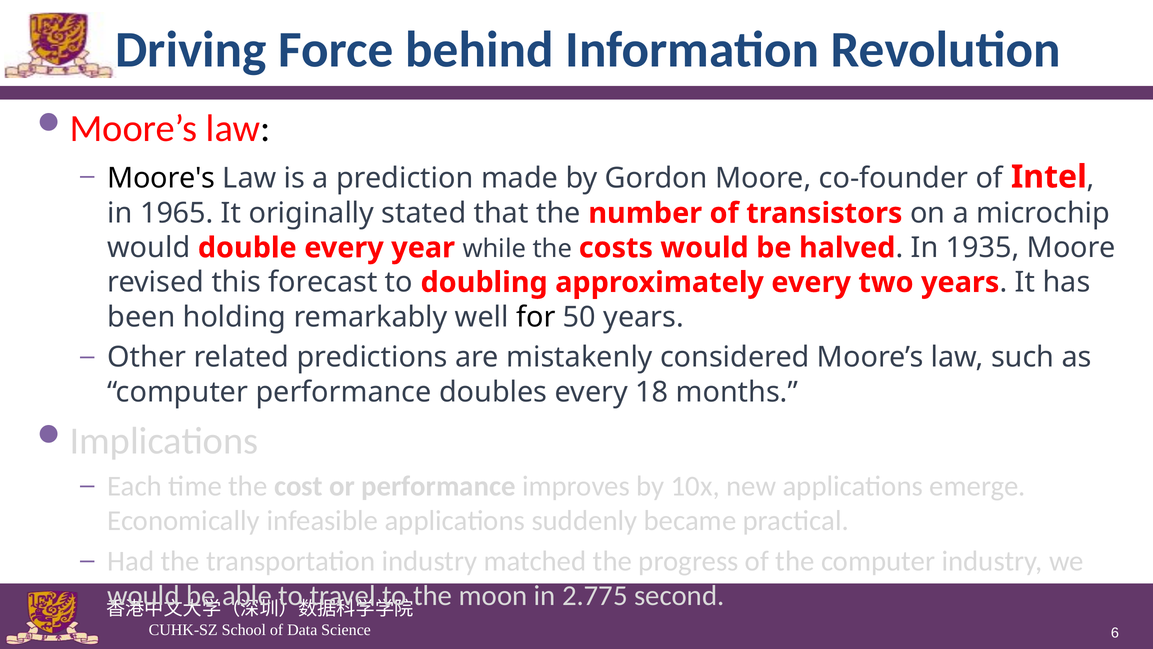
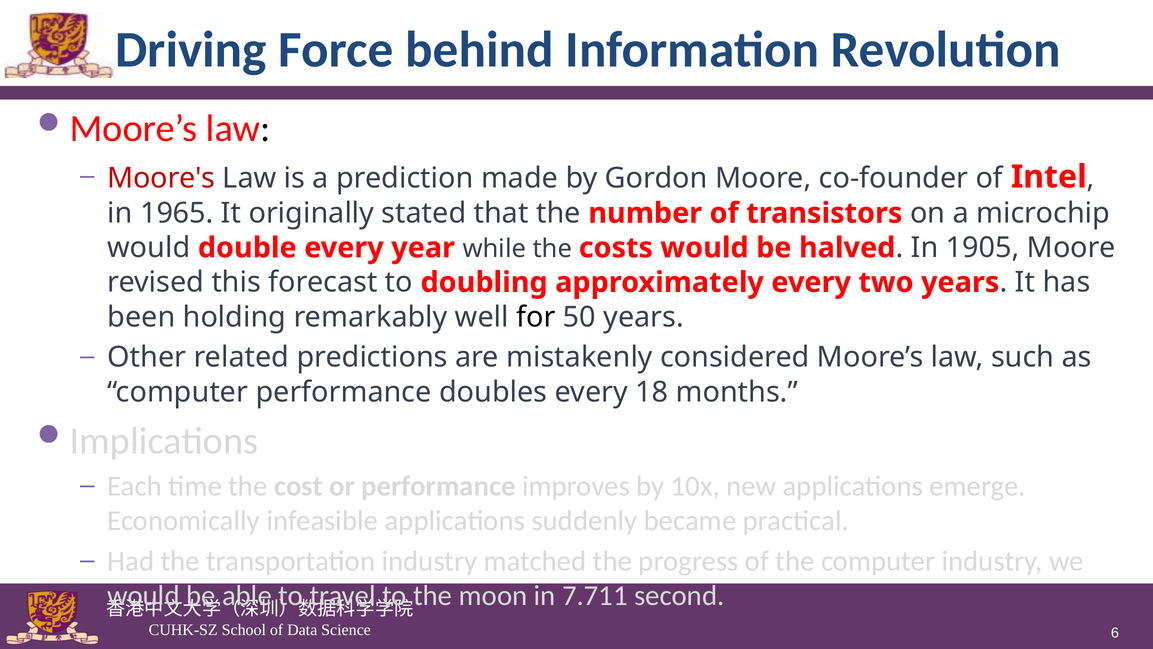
Moore's colour: black -> red (161, 178)
1935: 1935 -> 1905 (983, 248)
2.775: 2.775 -> 7.711 (595, 595)
